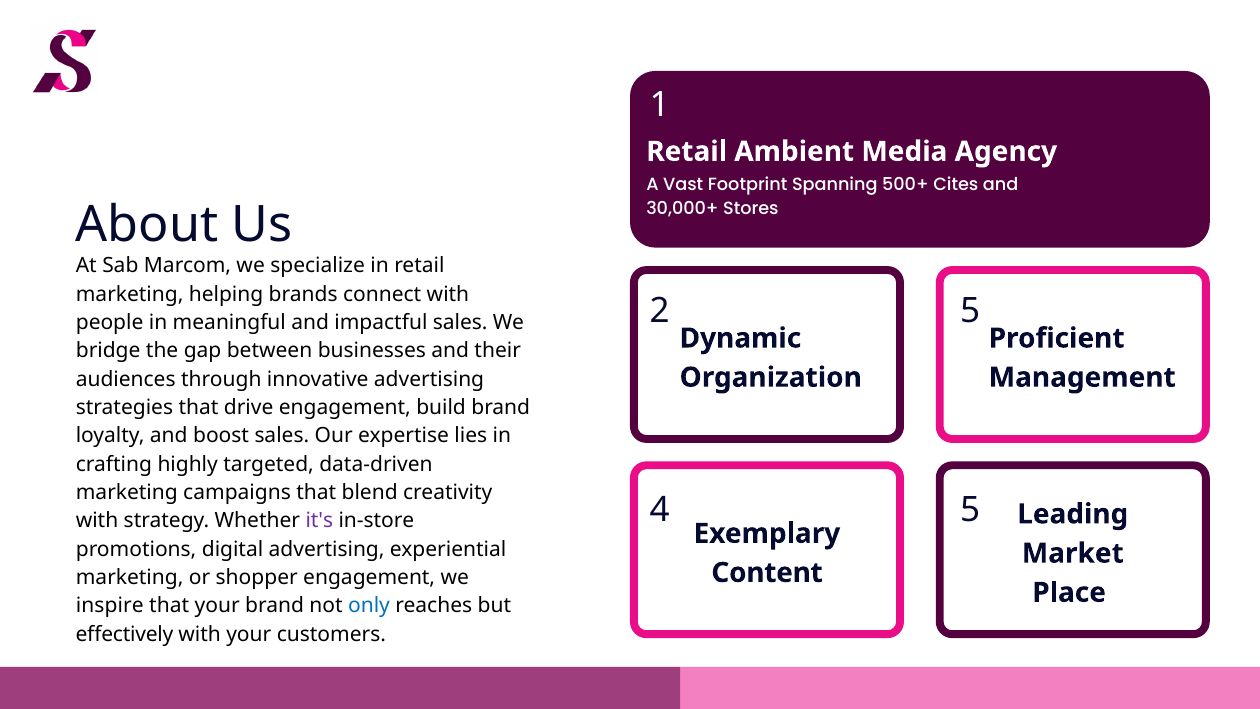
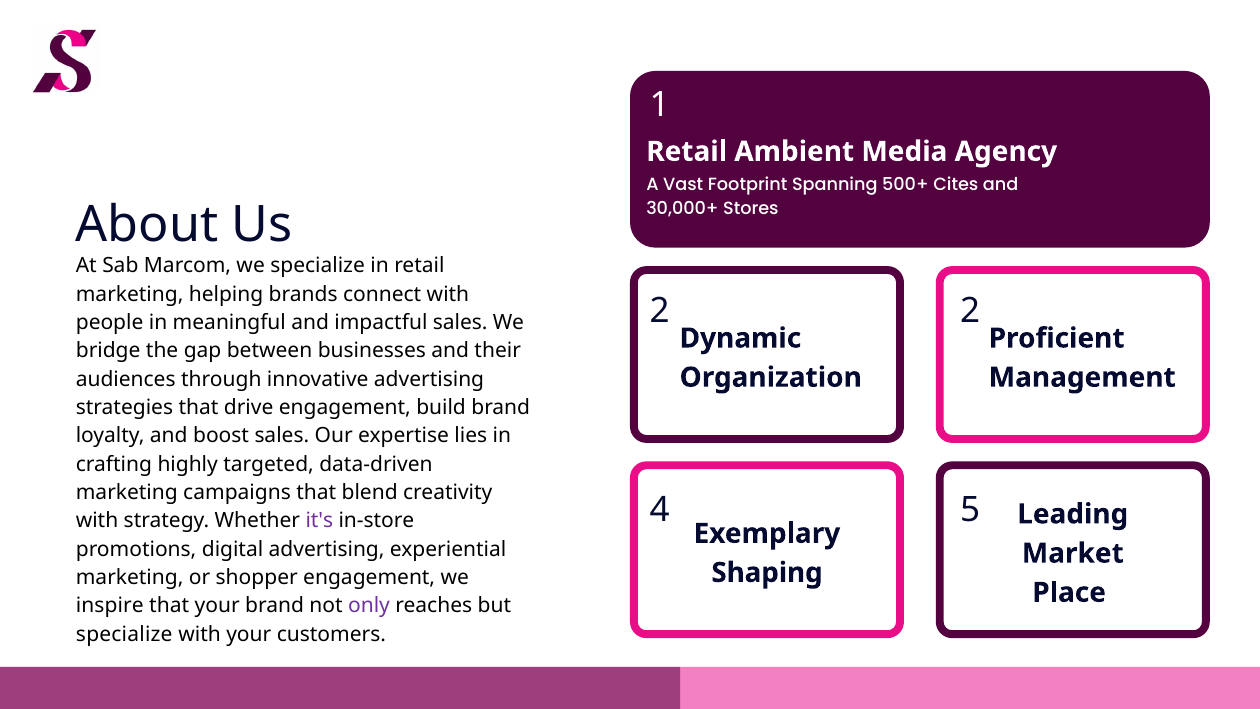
2 5: 5 -> 2 (970, 310)
Content: Content -> Shaping (767, 573)
only colour: blue -> purple (369, 606)
effectively: effectively -> specialize (124, 634)
